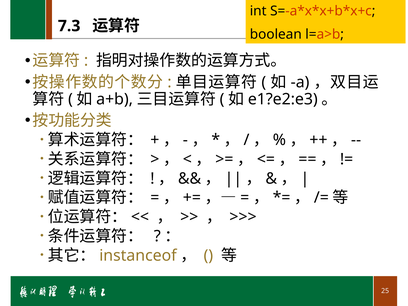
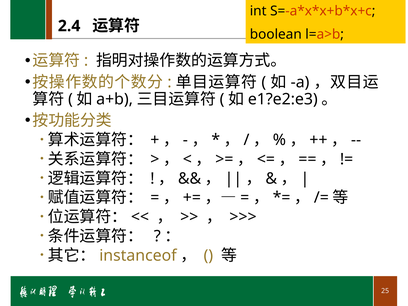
7.3: 7.3 -> 2.4 (69, 26)
